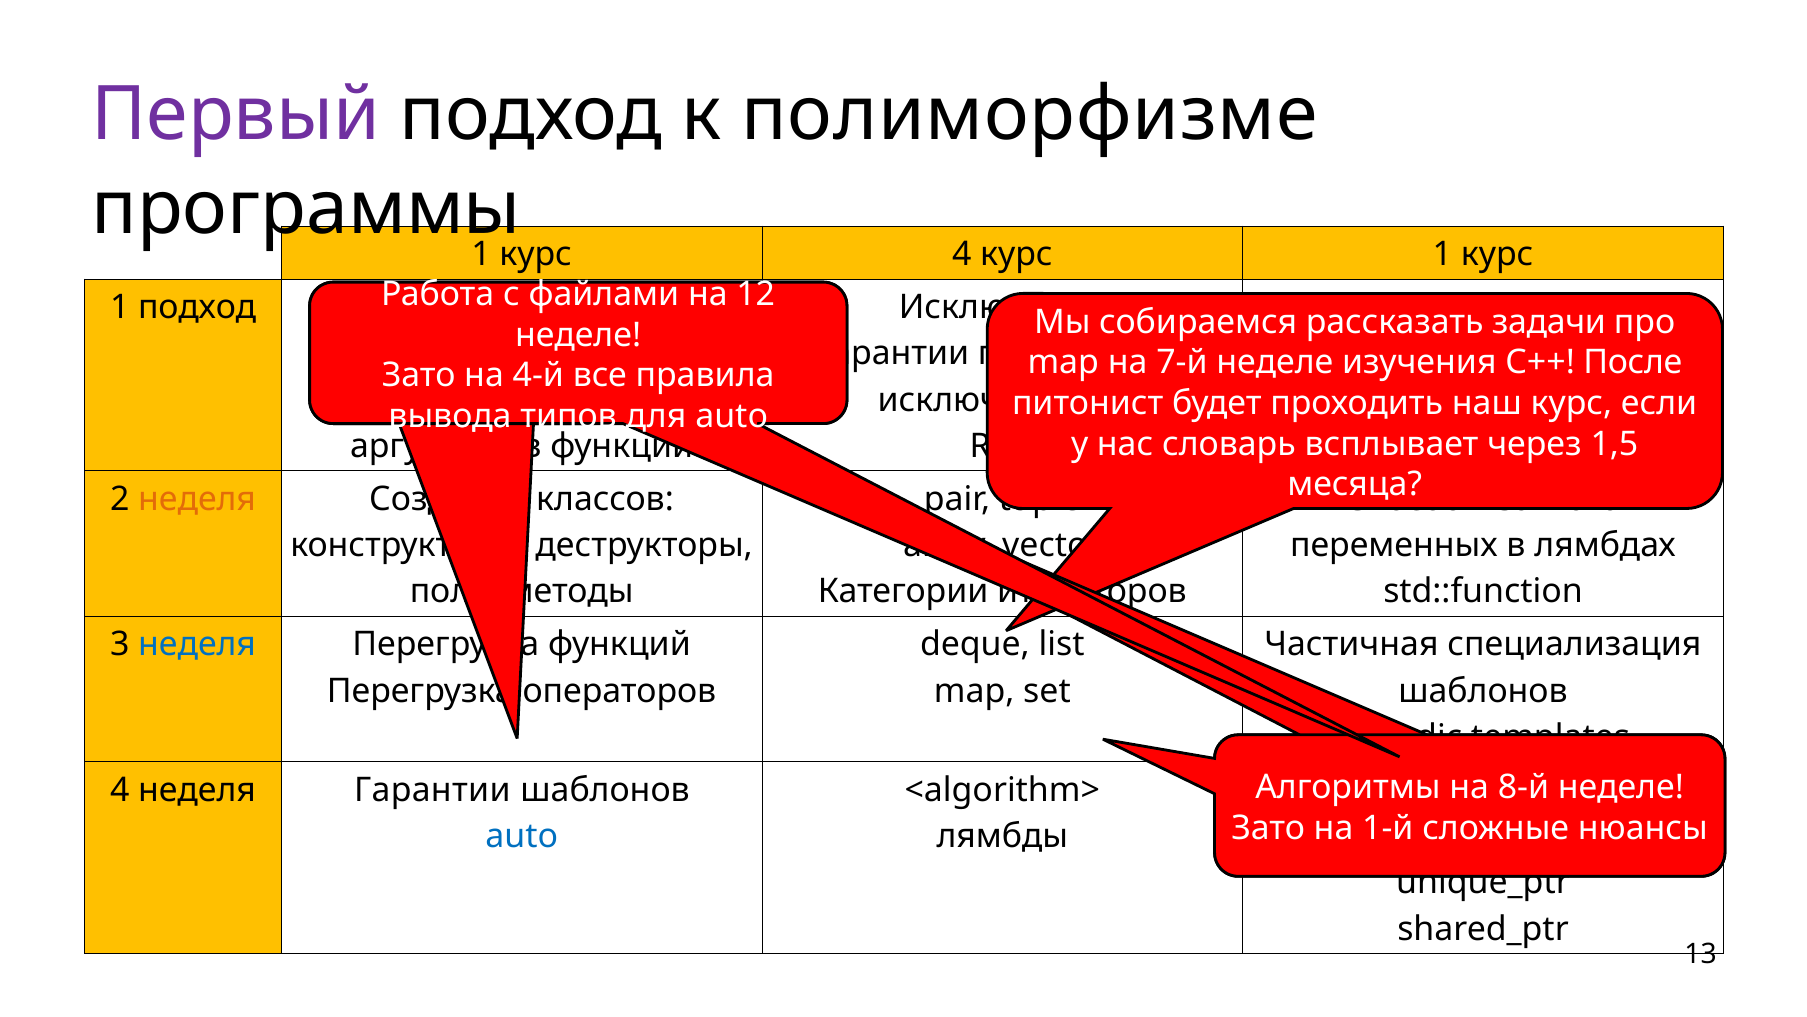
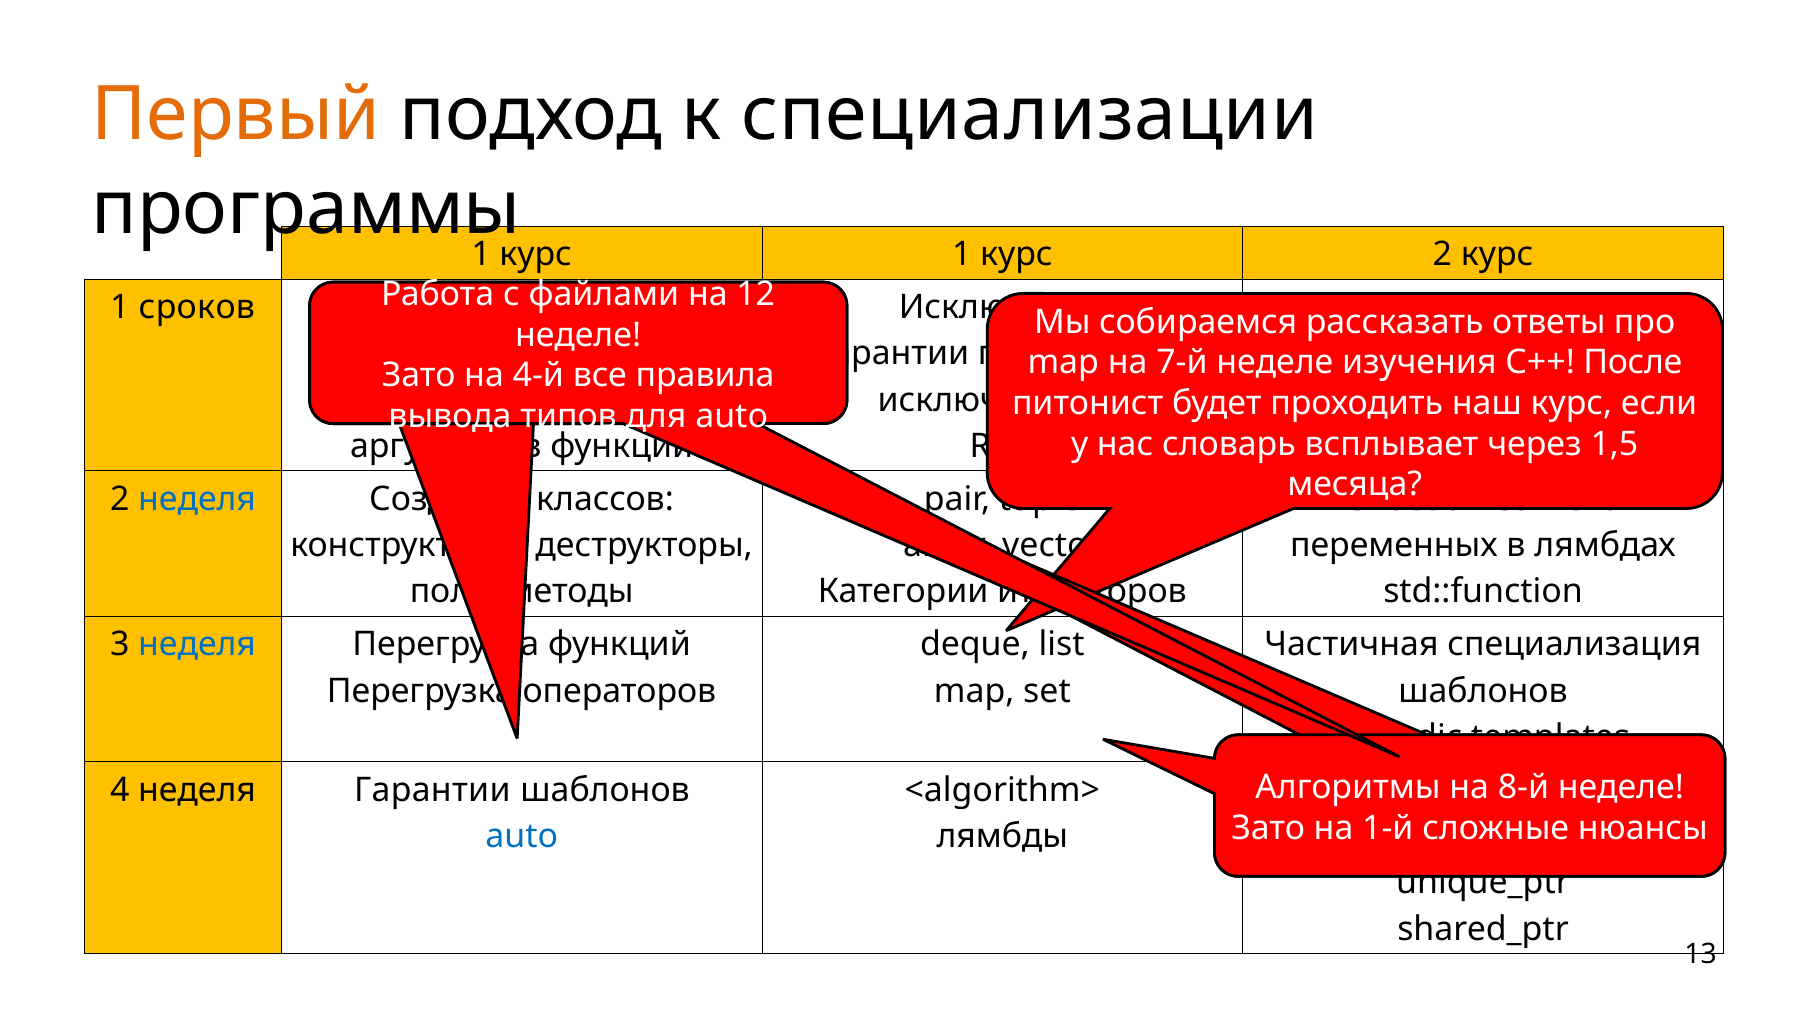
Первый colour: purple -> orange (236, 114)
полиморфизме: полиморфизме -> специализации (1030, 114)
4: 4 -> 1 (962, 254)
1: 1 -> 2 (1442, 254)
1 подход: подход -> сроков (197, 307)
задачи: задачи -> ответы (1549, 322)
неделя colour: orange -> blue (197, 499)
